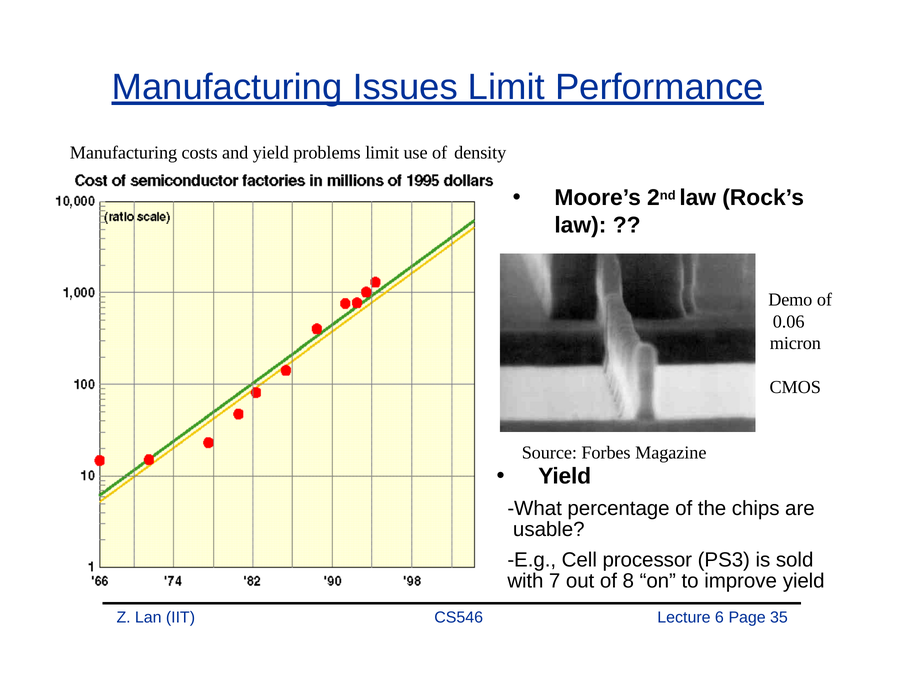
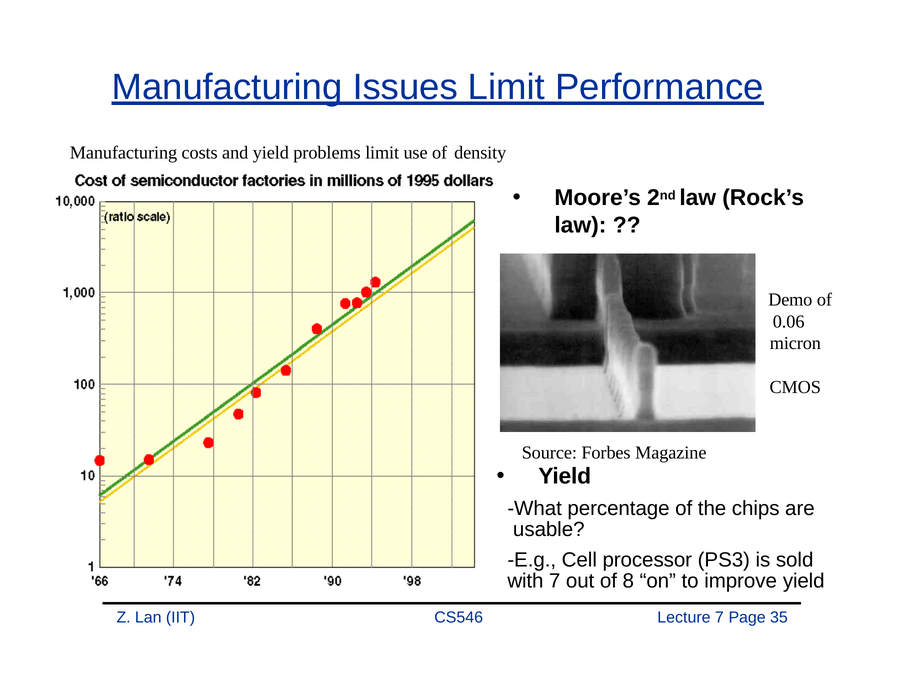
Lecture 6: 6 -> 7 (719, 617)
